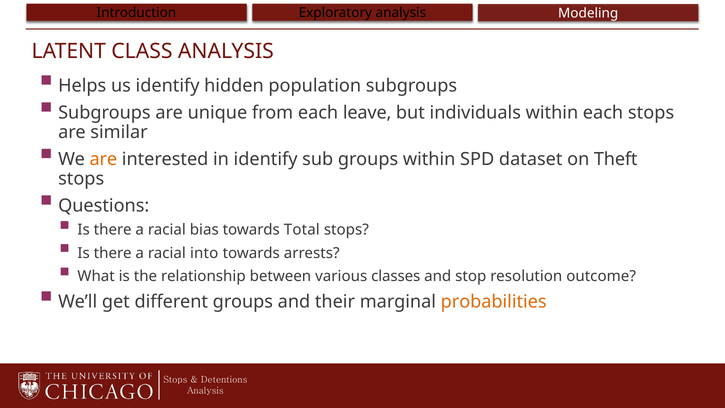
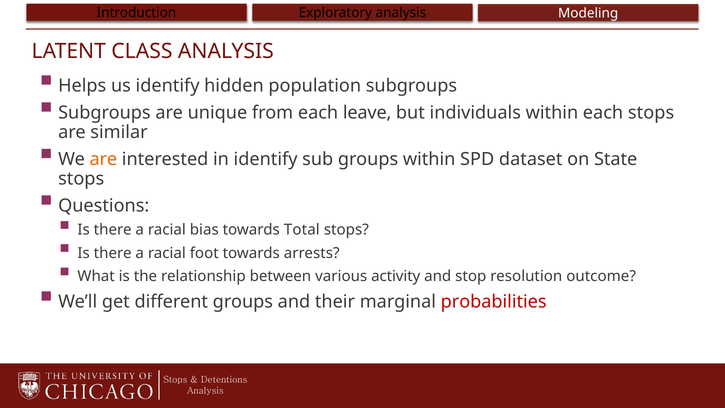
Theft: Theft -> State (616, 159)
into: into -> foot (204, 253)
classes: classes -> activity (396, 276)
probabilities colour: orange -> red (494, 302)
